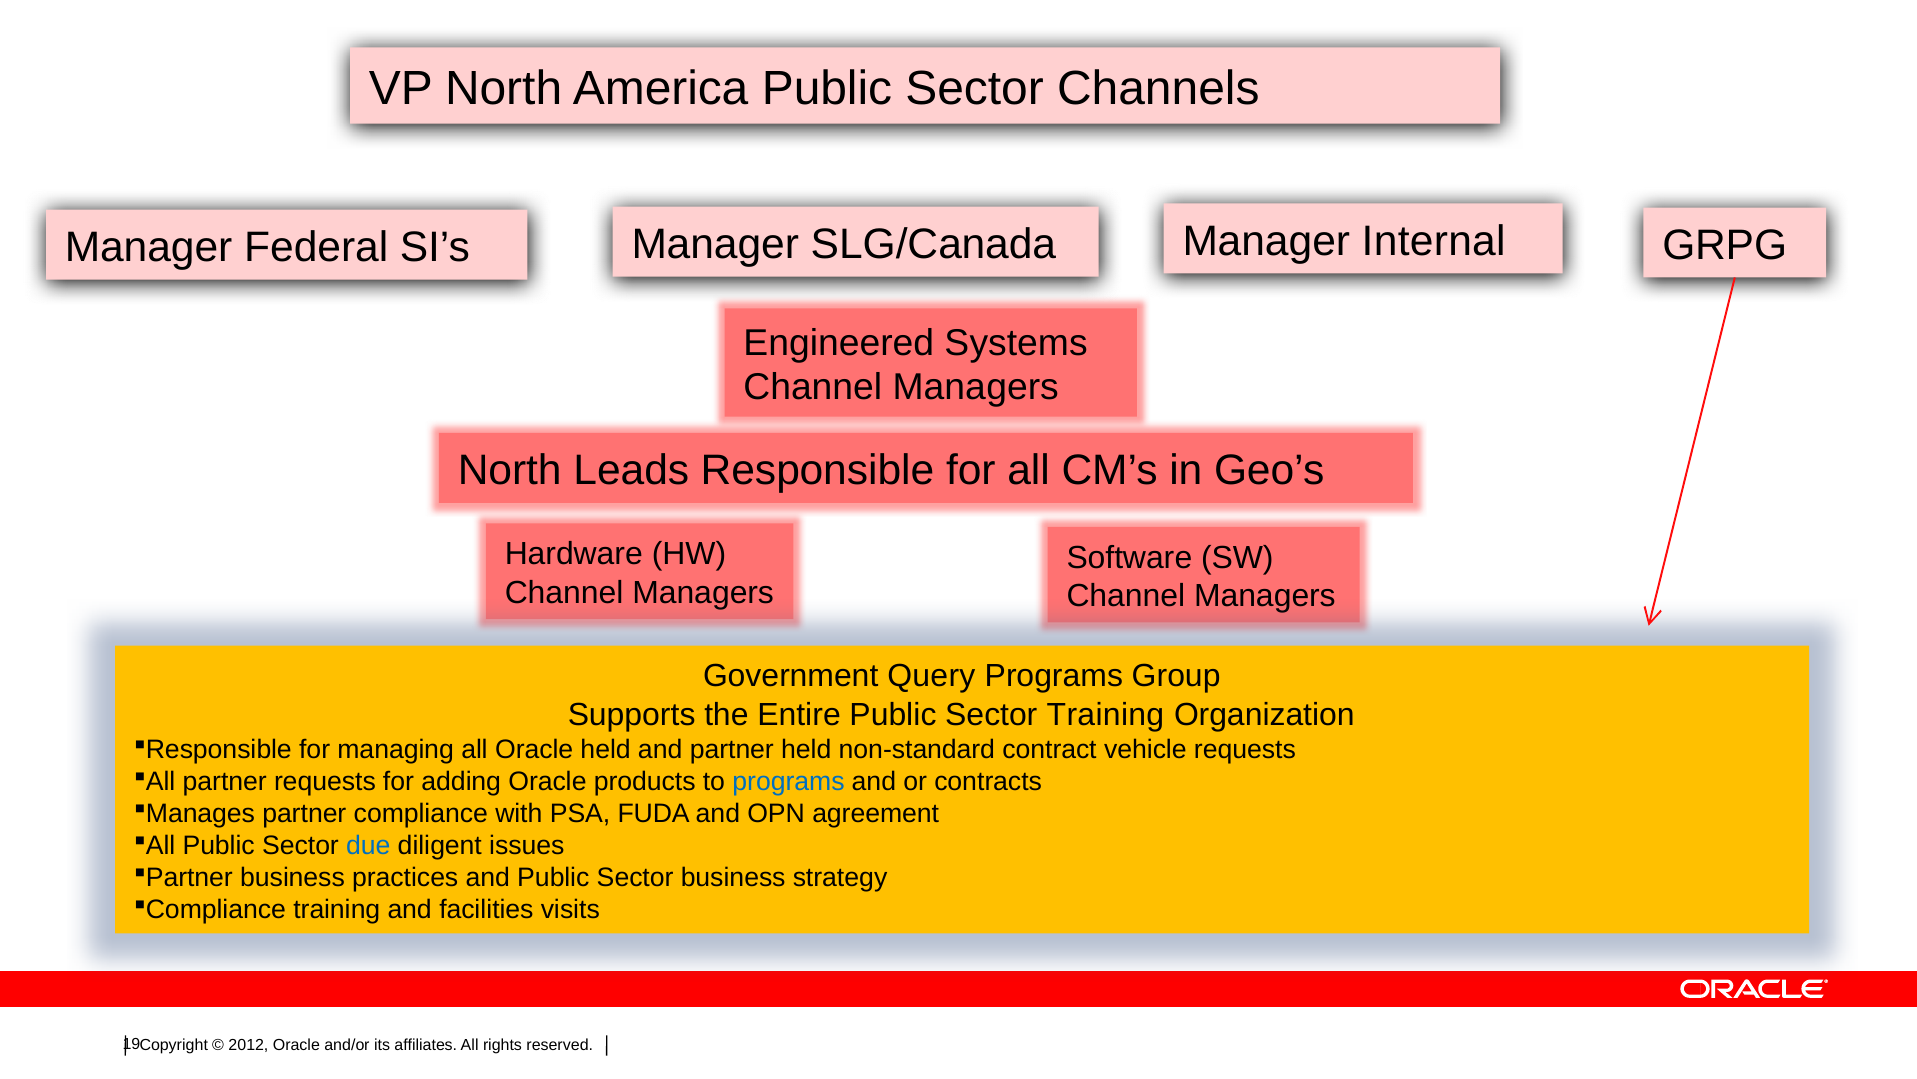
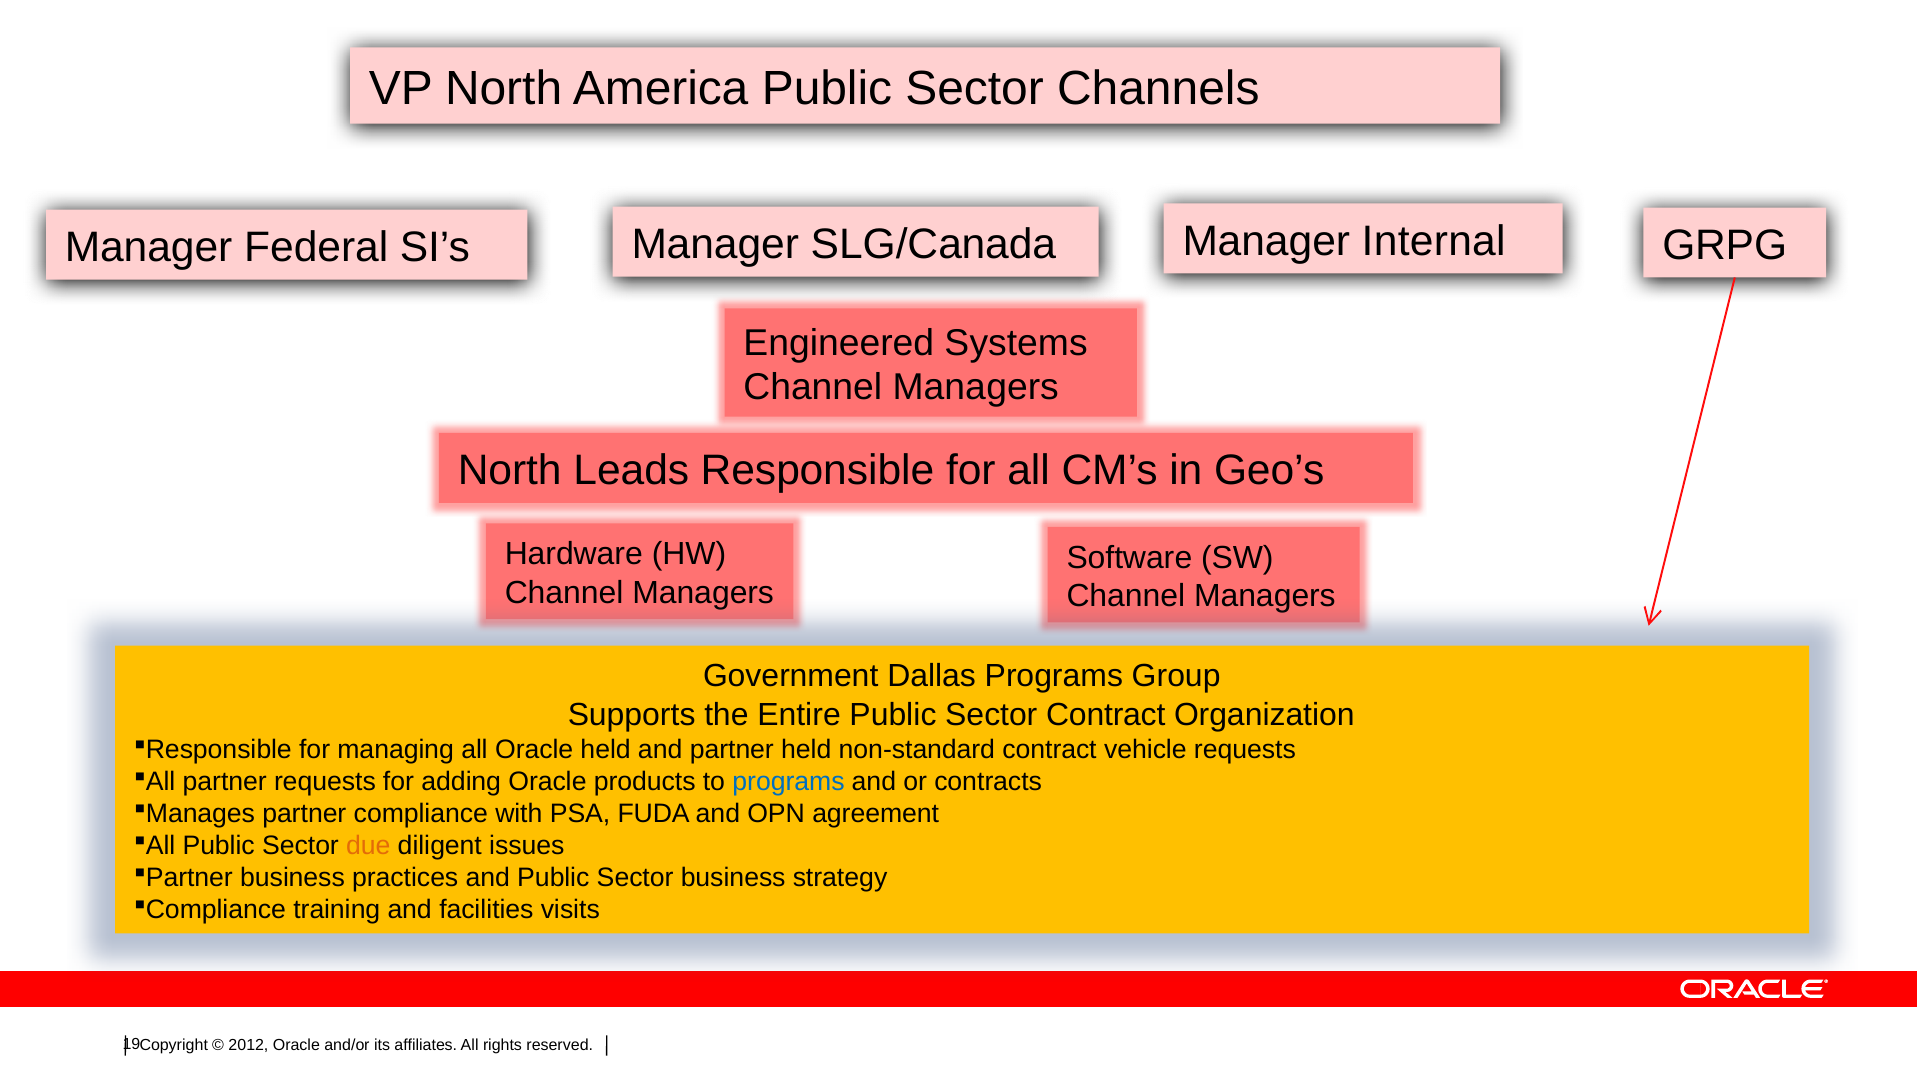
Query: Query -> Dallas (932, 676)
Sector Training: Training -> Contract (1106, 714)
due colour: blue -> orange (368, 845)
